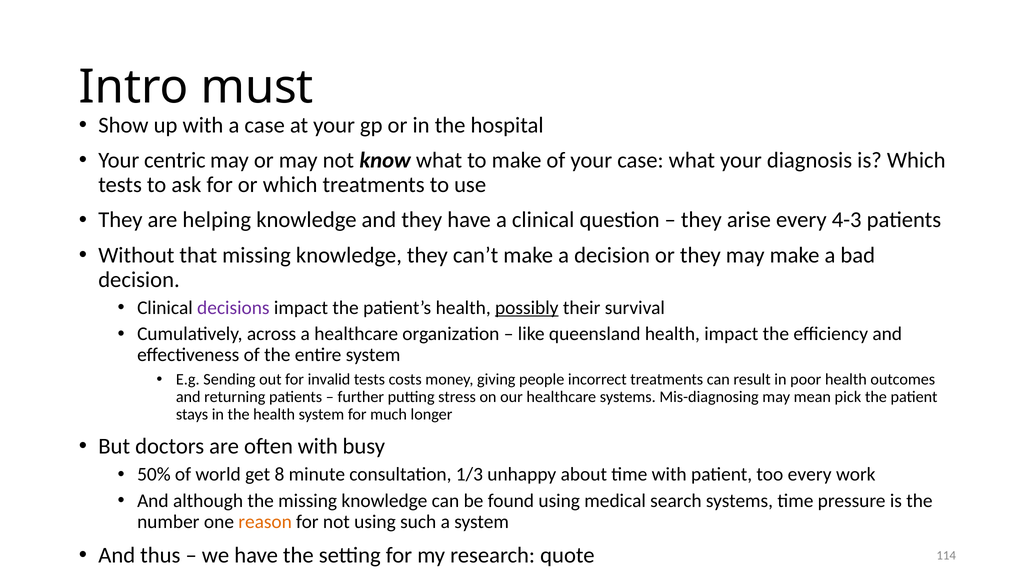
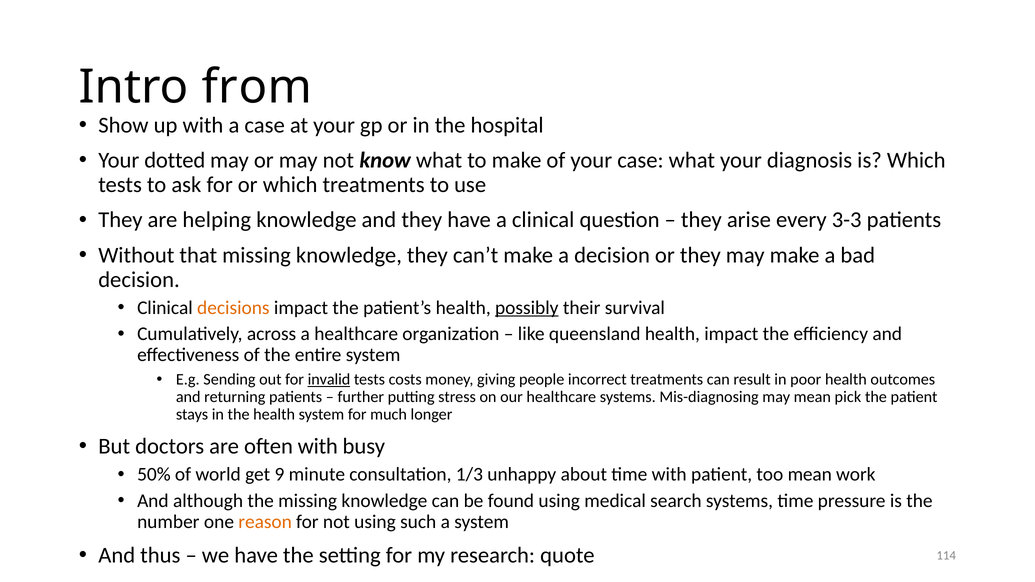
must: must -> from (257, 87)
centric: centric -> dotted (175, 160)
4-3: 4-3 -> 3-3 (847, 220)
decisions colour: purple -> orange (233, 308)
invalid underline: none -> present (329, 380)
8: 8 -> 9 (279, 475)
too every: every -> mean (810, 475)
